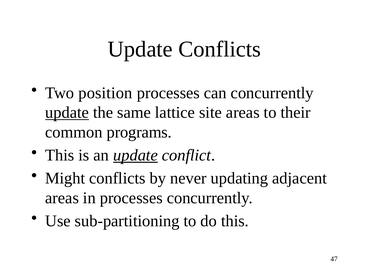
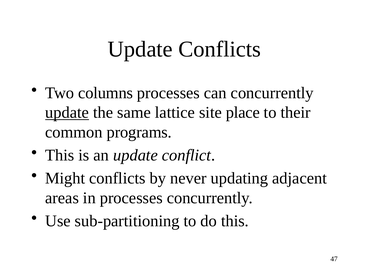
position: position -> columns (106, 93)
site areas: areas -> place (243, 112)
update underline: present -> none (135, 155)
